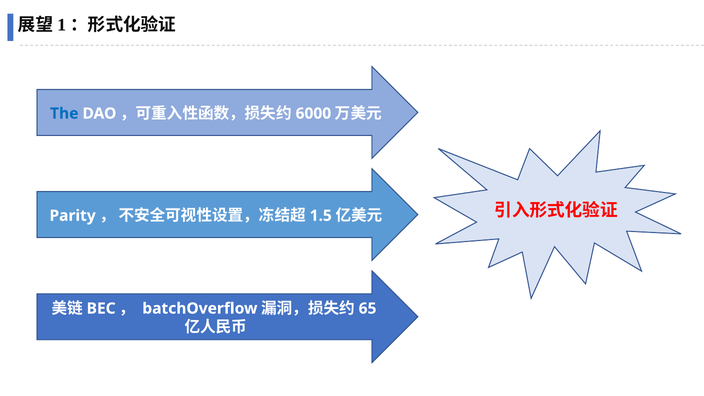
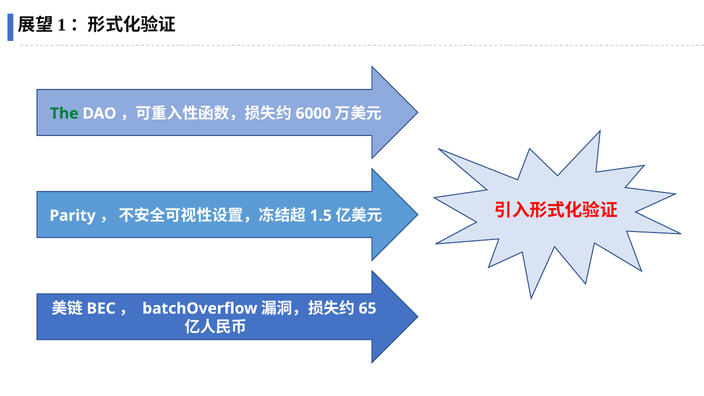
The colour: blue -> green (64, 113)
